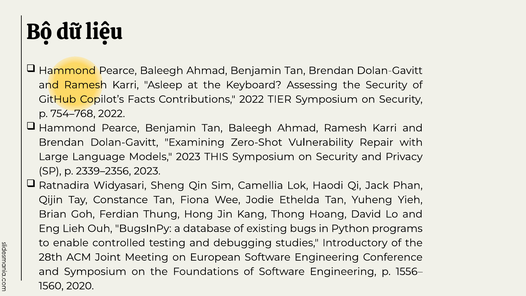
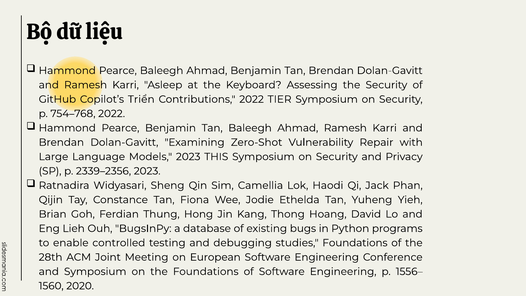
Facts: Facts -> Triển (141, 99)
studies Introductory: Introductory -> Foundations (355, 243)
